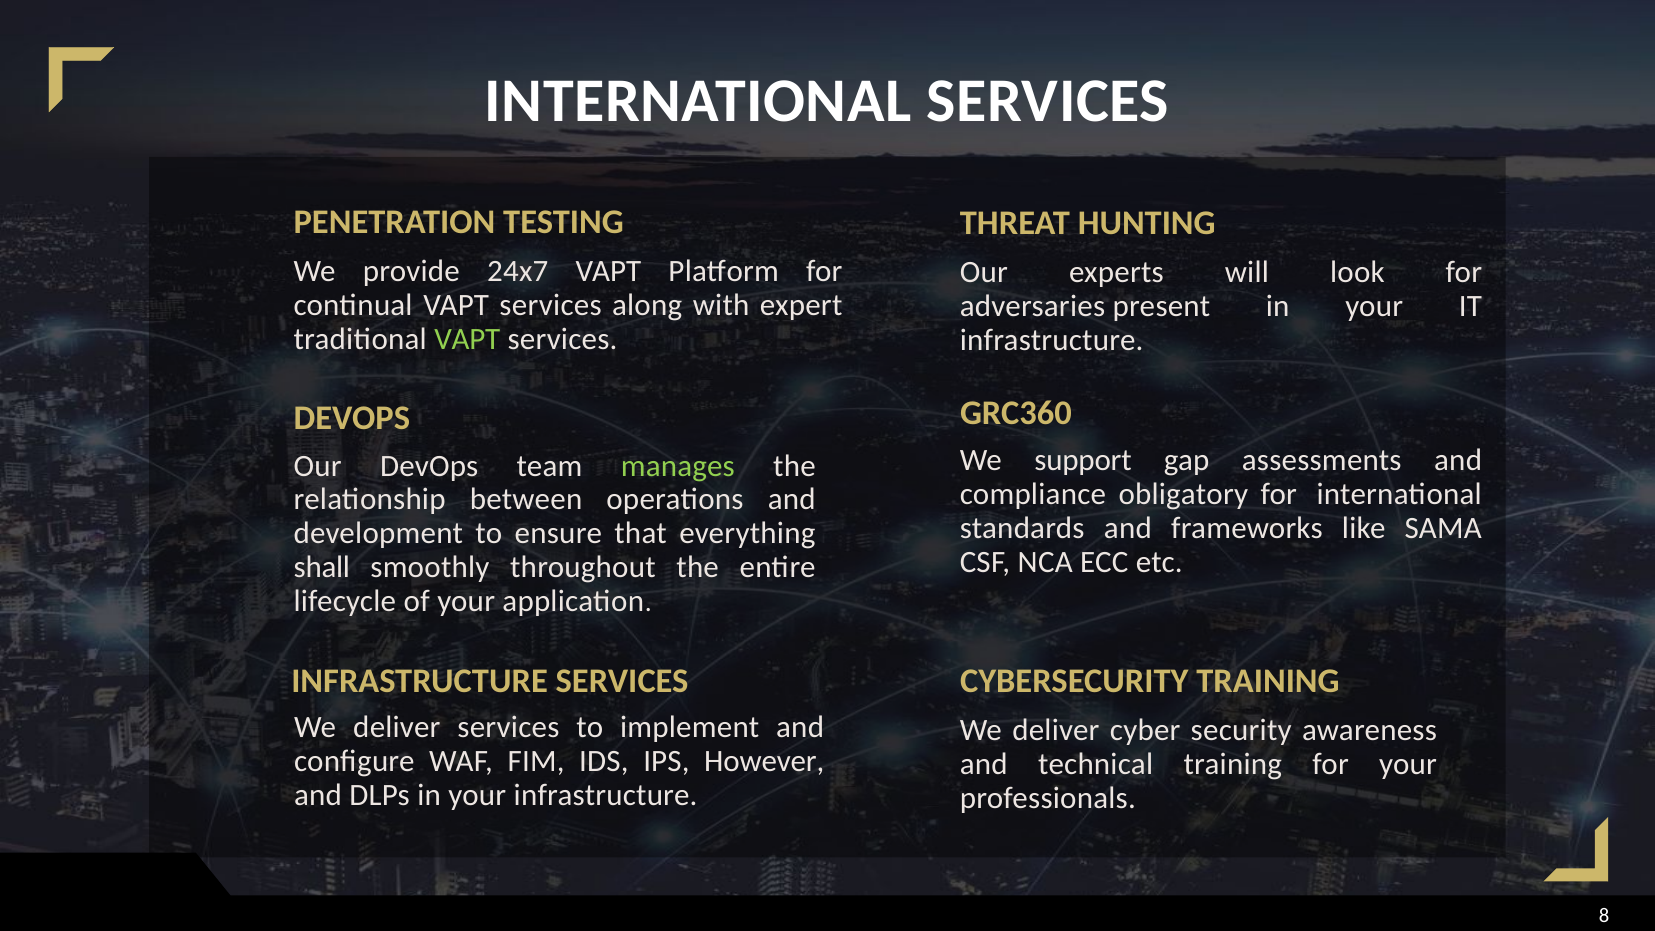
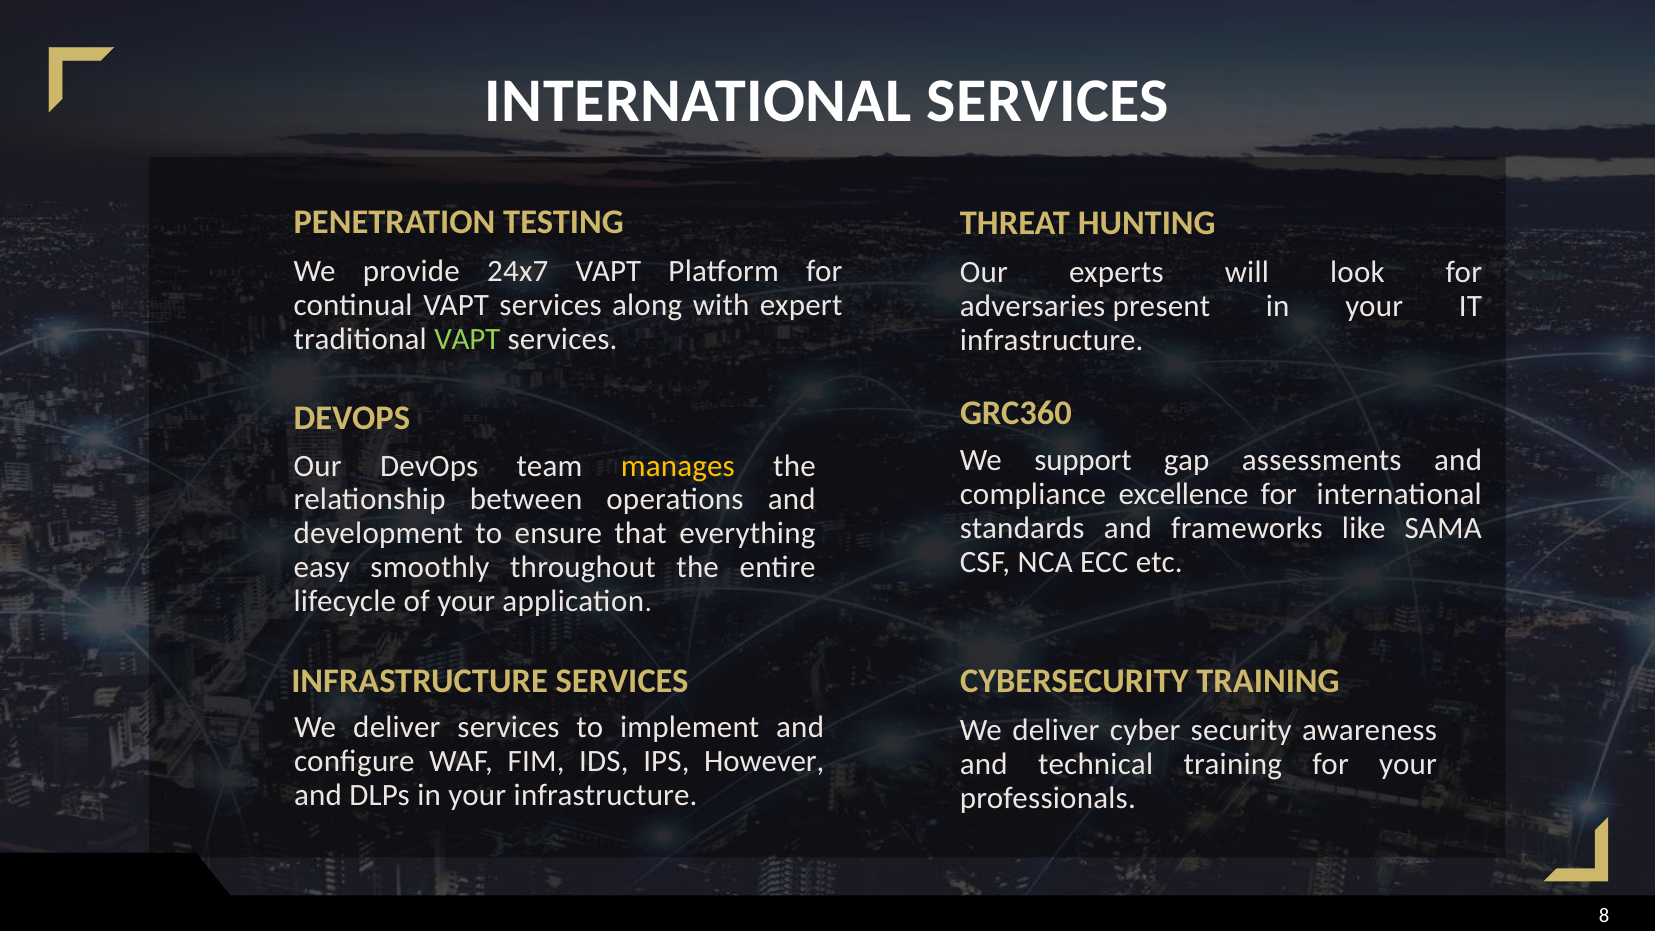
manages colour: light green -> yellow (678, 466)
obligatory: obligatory -> excellence (1183, 494)
shall: shall -> easy (322, 568)
